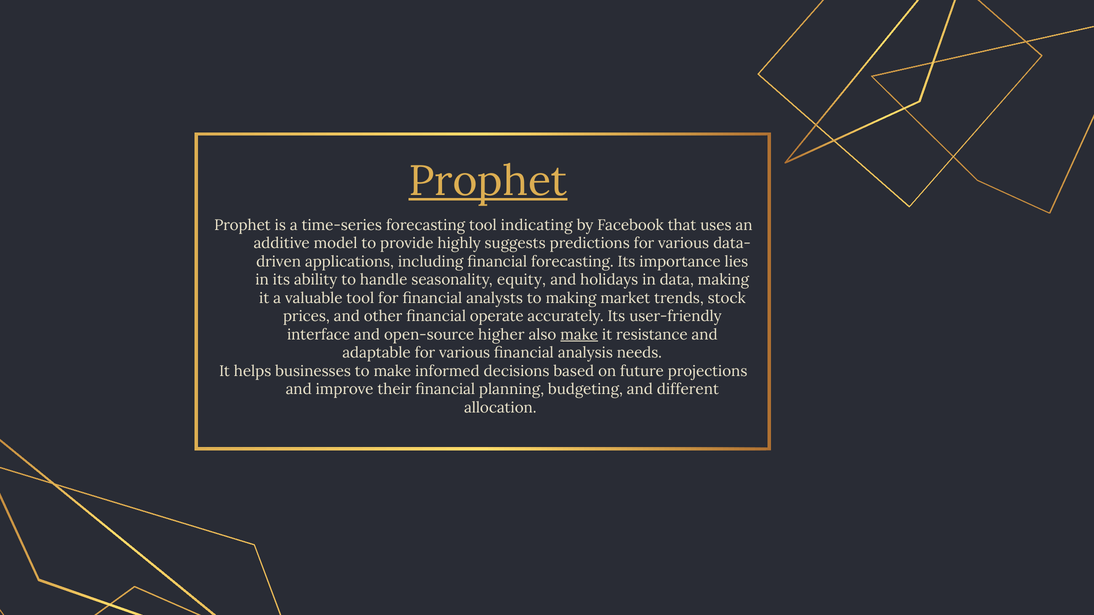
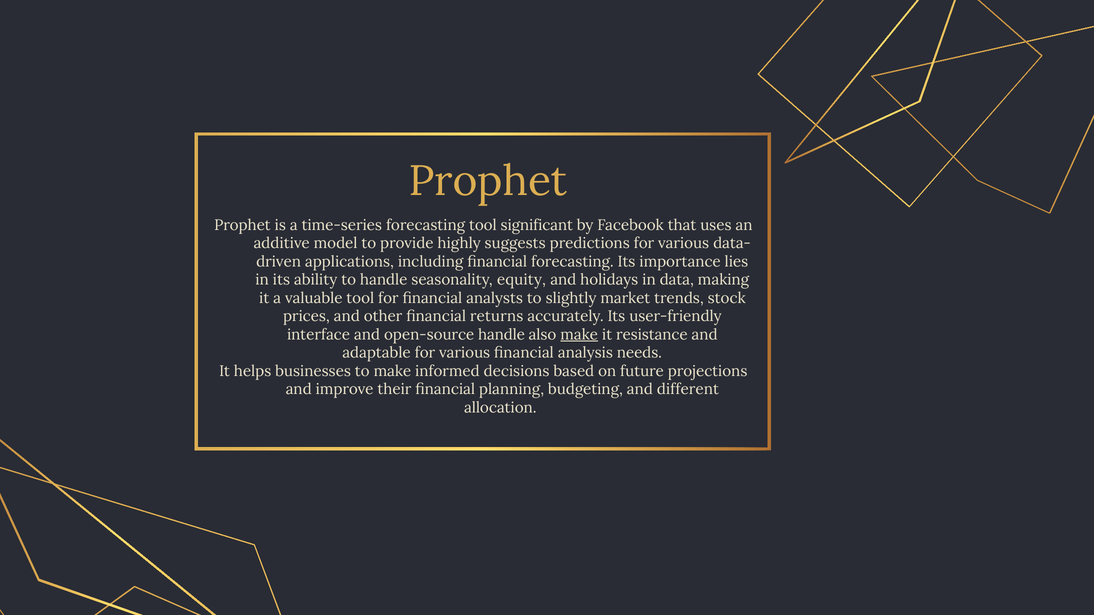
Prophet underline: present -> none (488, 181)
indicating: indicating -> significant (537, 225)
to making: making -> slightly (571, 298)
operate: operate -> returns (497, 317)
higher: higher -> handle (501, 335)
